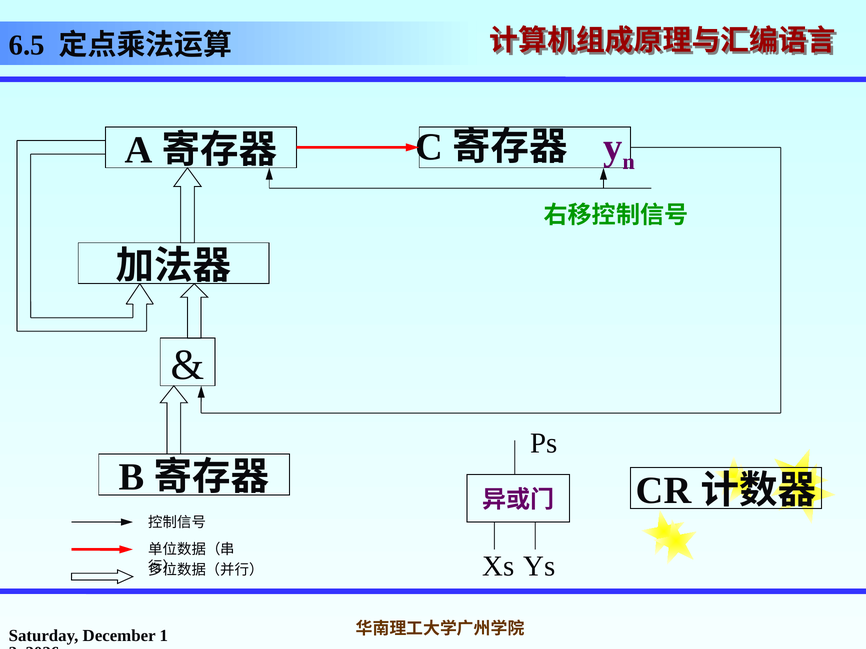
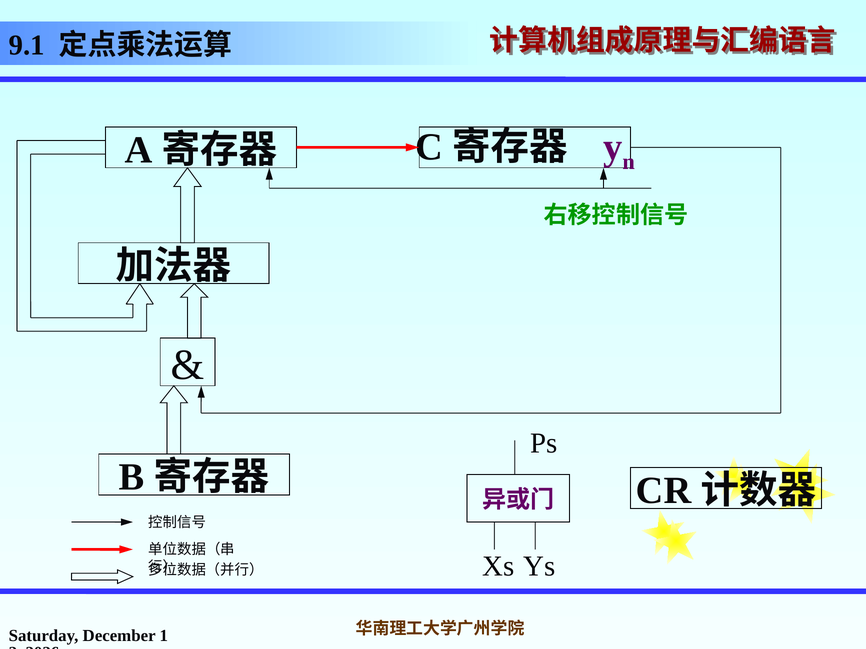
6.5: 6.5 -> 9.1 (27, 45)
